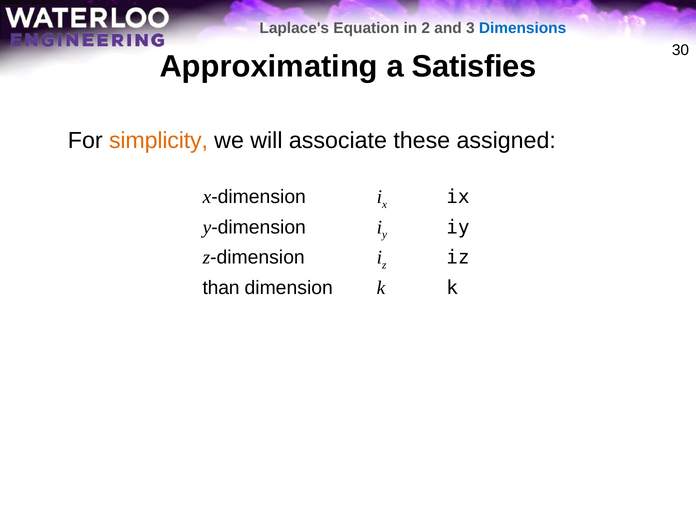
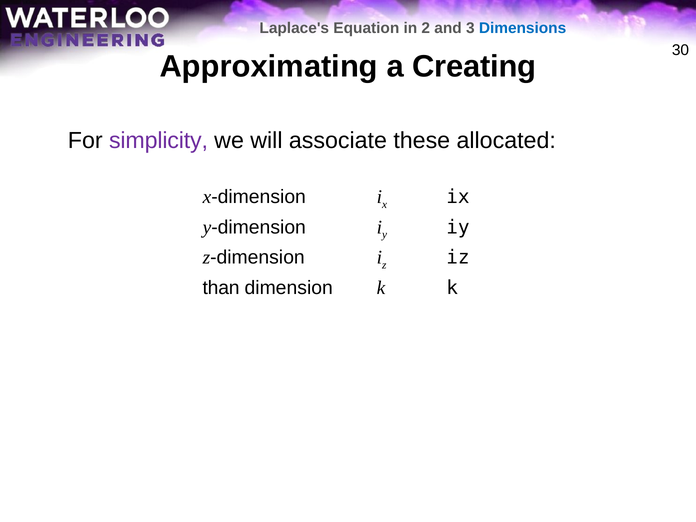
Satisfies: Satisfies -> Creating (474, 67)
simplicity colour: orange -> purple (158, 141)
assigned: assigned -> allocated (506, 141)
